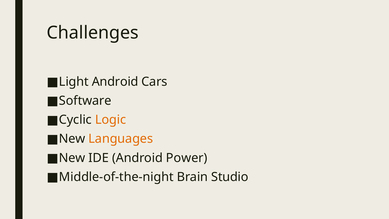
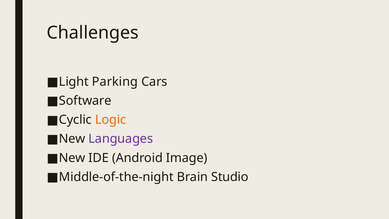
Light Android: Android -> Parking (115, 82)
Languages colour: orange -> purple (121, 139)
Power: Power -> Image (187, 158)
